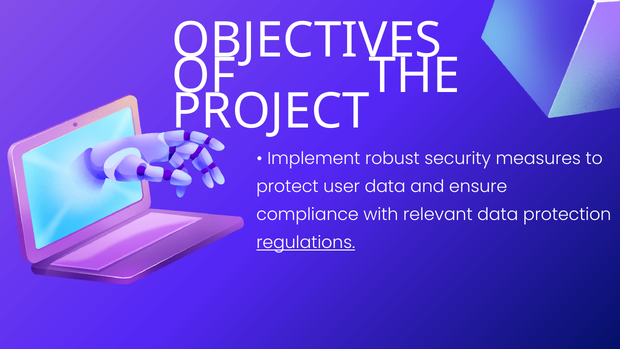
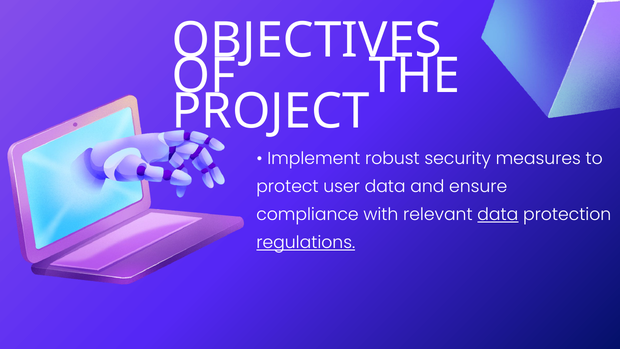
data underline: none -> present (498, 214)
